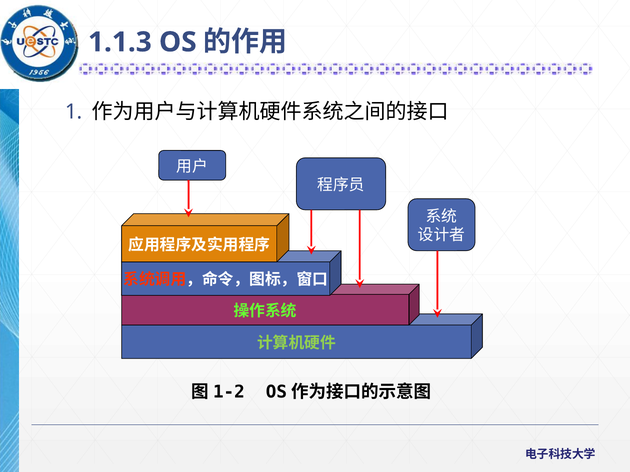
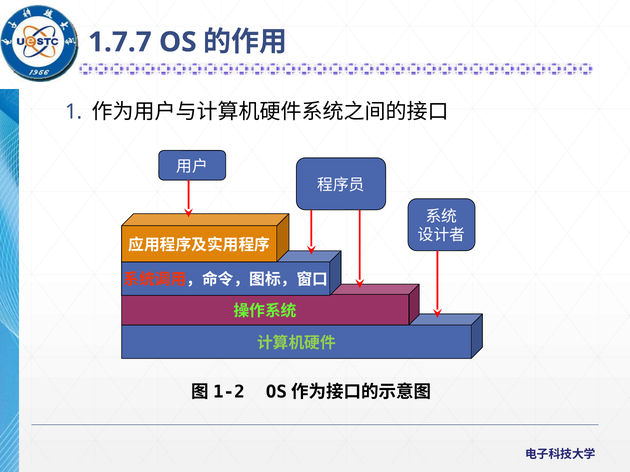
1.1.3: 1.1.3 -> 1.7.7 (120, 42)
